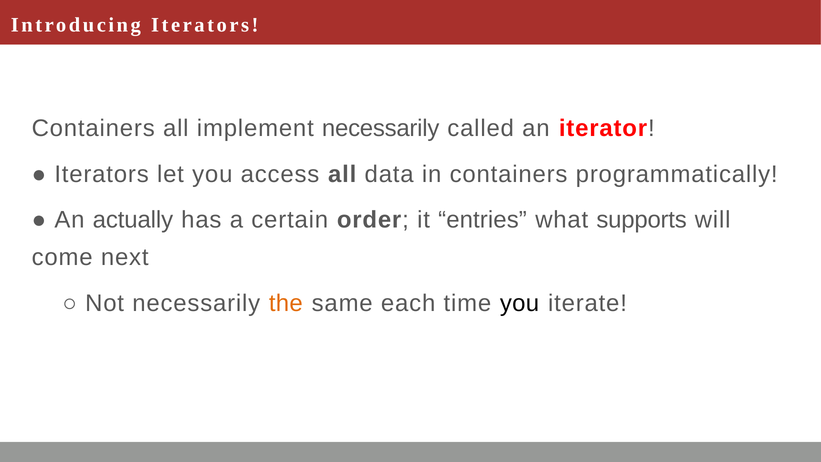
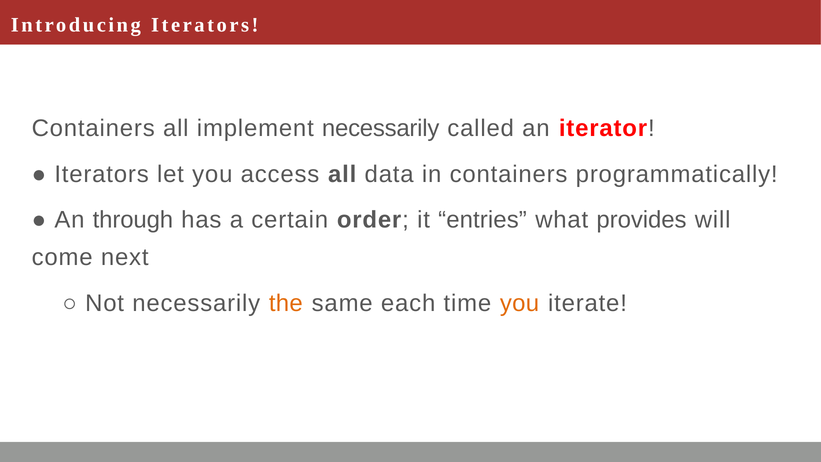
actually: actually -> through (133, 220)
supports: supports -> provides (642, 220)
you colour: black -> orange (520, 303)
